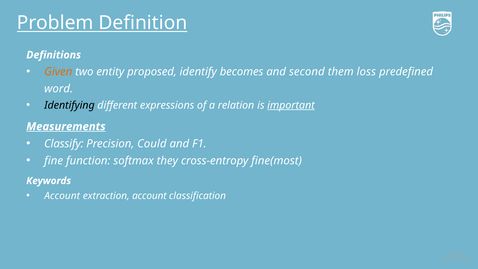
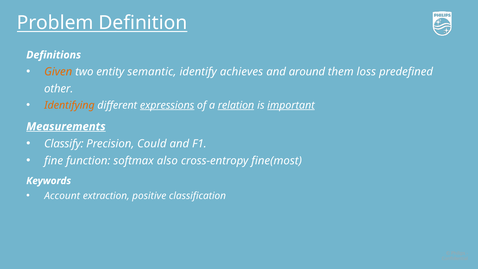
proposed: proposed -> semantic (152, 72)
becomes: becomes -> achieves (242, 72)
second: second -> around (307, 72)
word: word -> other (59, 89)
Identifying colour: black -> orange (69, 105)
expressions underline: none -> present (167, 105)
relation underline: none -> present (236, 105)
they: they -> also (167, 161)
extraction account: account -> positive (149, 196)
